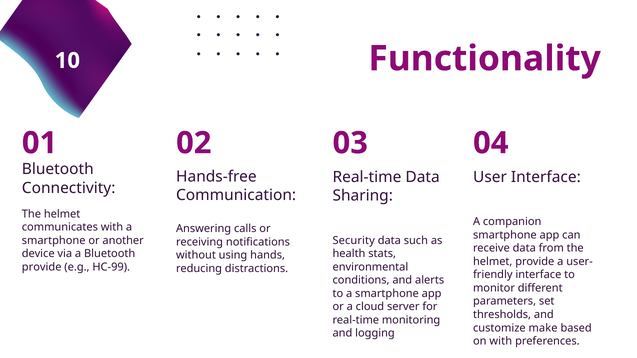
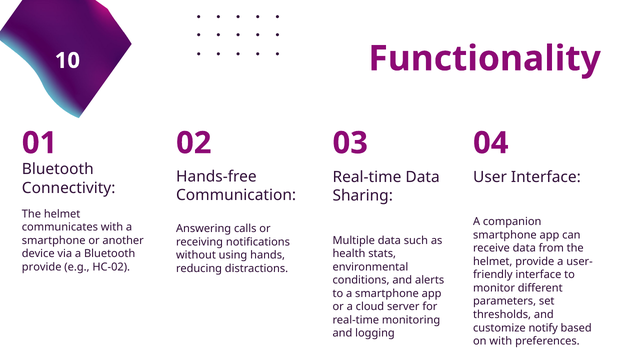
Security: Security -> Multiple (354, 241)
HC-99: HC-99 -> HC-02 (111, 267)
make: make -> notify (543, 328)
